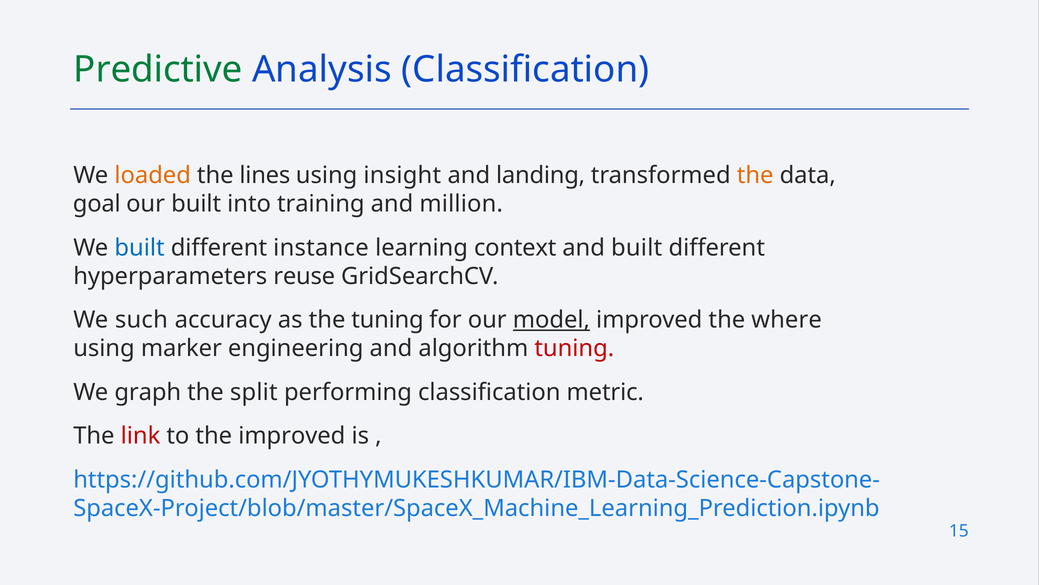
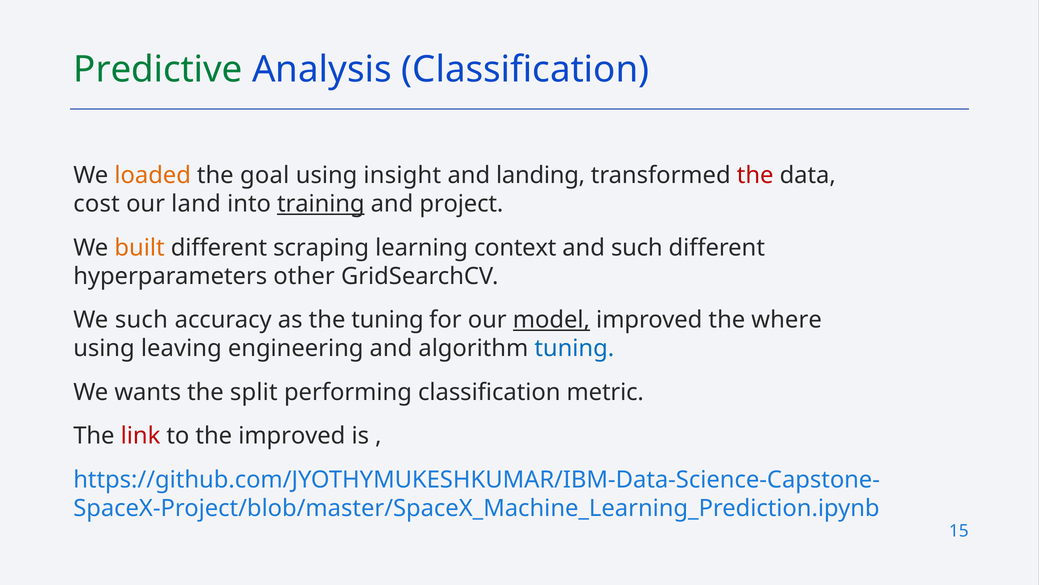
lines: lines -> goal (265, 175)
the colour: orange -> red (755, 175)
goal: goal -> cost (97, 204)
our built: built -> land (196, 204)
training underline: none -> present (321, 204)
million: million -> project (461, 204)
built colour: blue -> orange (140, 248)
instance: instance -> scraping (321, 248)
and built: built -> such (637, 248)
reuse: reuse -> other (304, 276)
marker: marker -> leaving (181, 348)
tuning colour: red -> blue (574, 348)
graph: graph -> wants (148, 392)
